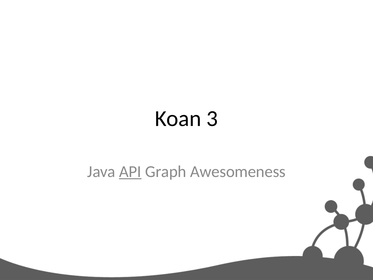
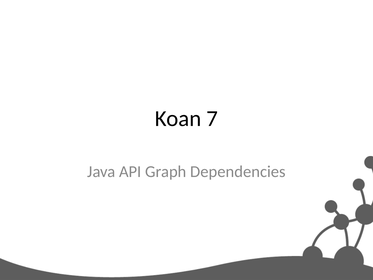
3: 3 -> 7 (212, 118)
API underline: present -> none (130, 171)
Awesomeness: Awesomeness -> Dependencies (238, 171)
